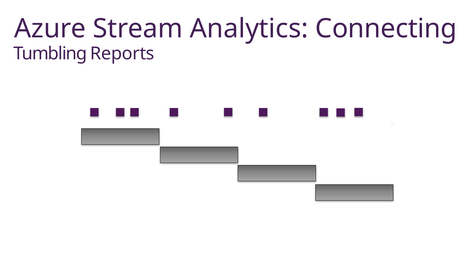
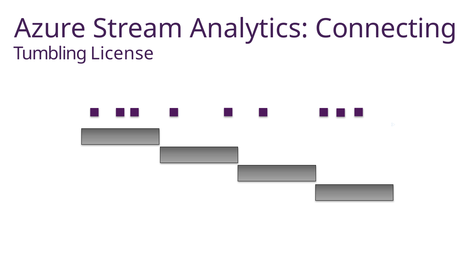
Reports: Reports -> License (122, 54)
